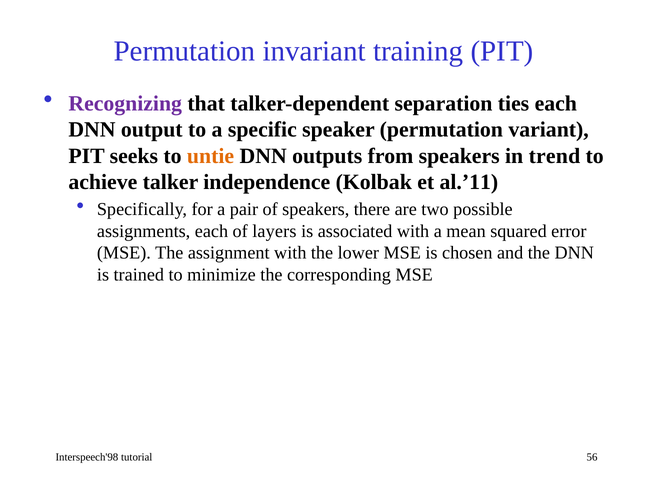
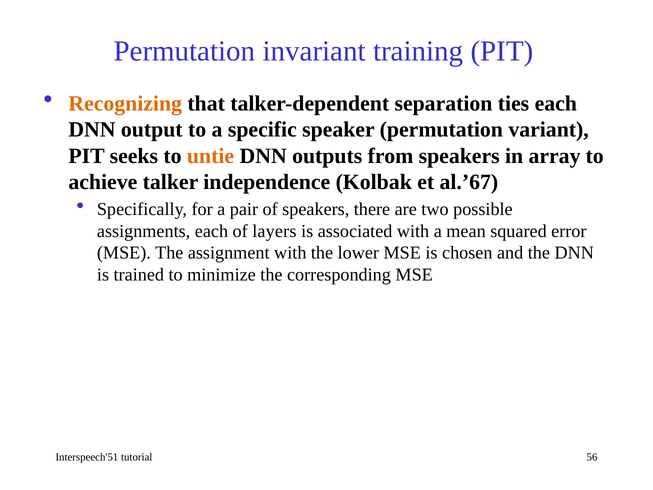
Recognizing colour: purple -> orange (125, 104)
trend: trend -> array (555, 156)
al.’11: al.’11 -> al.’67 (469, 182)
Interspeech'98: Interspeech'98 -> Interspeech'51 (87, 457)
